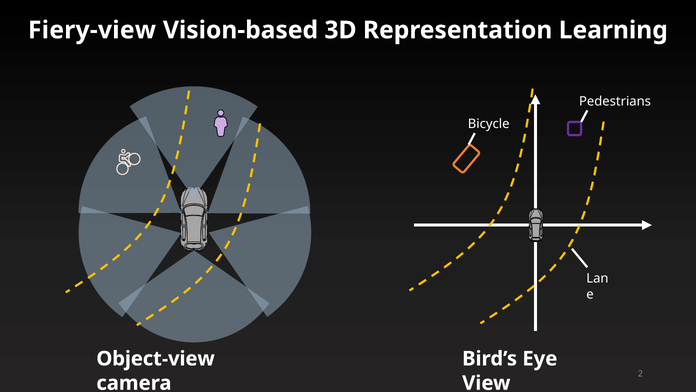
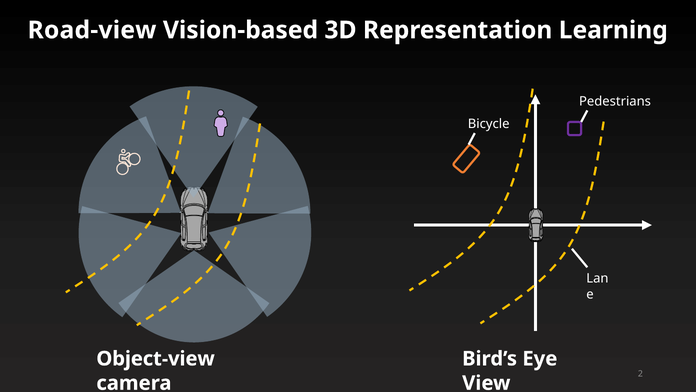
Fiery-view: Fiery-view -> Road-view (92, 30)
